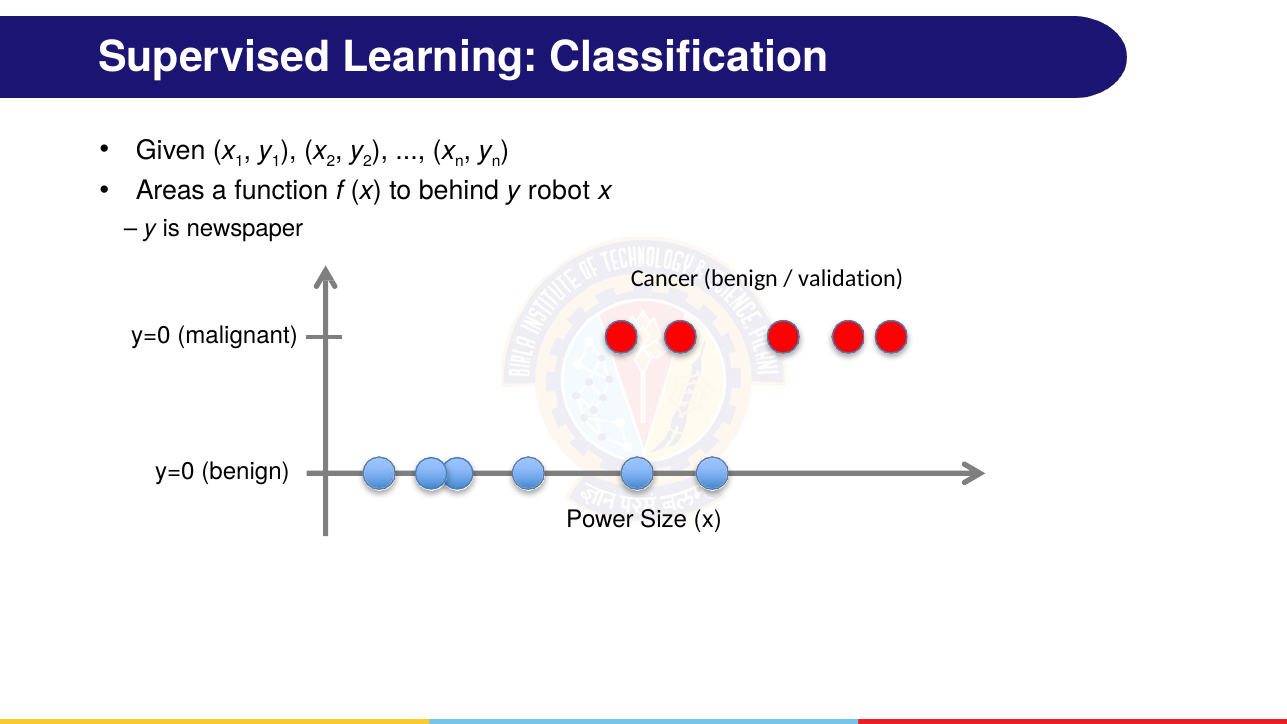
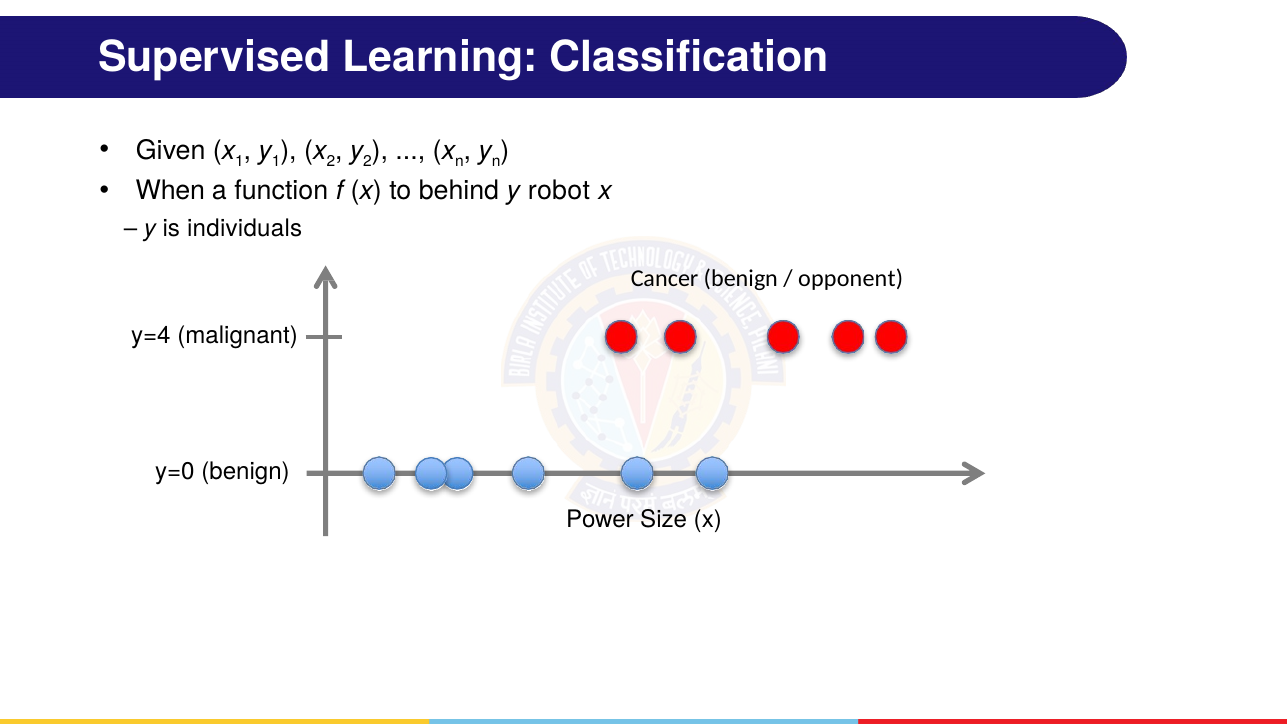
Areas: Areas -> When (170, 191)
newspaper: newspaper -> individuals (245, 229)
validation: validation -> opponent (851, 278)
y=0: y=0 -> y=4 (151, 336)
